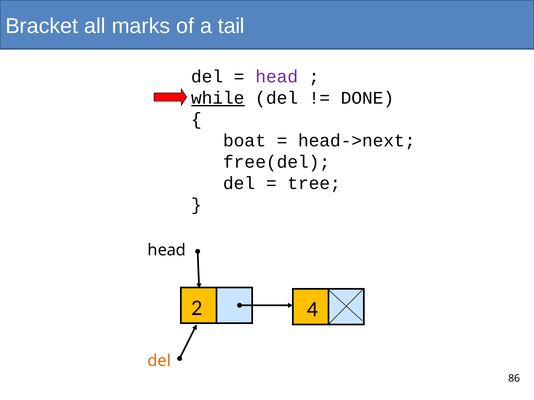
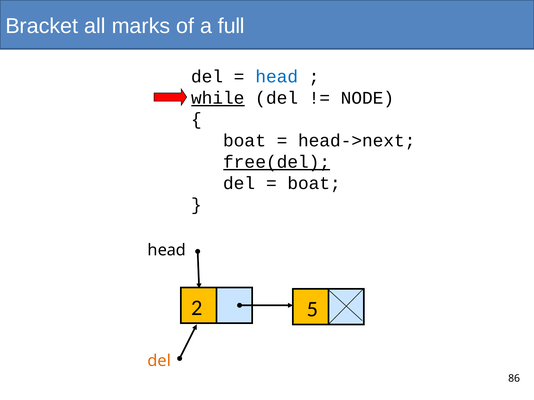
tail: tail -> full (231, 26)
head colour: purple -> blue (277, 77)
DONE: DONE -> NODE (368, 98)
free(del underline: none -> present (277, 162)
tree: tree -> boat (314, 184)
4: 4 -> 5 (313, 309)
